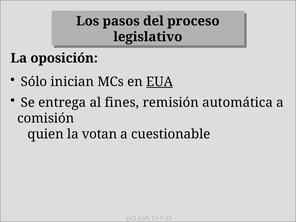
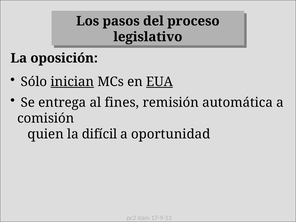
inician underline: none -> present (72, 82)
votan: votan -> difícil (99, 134)
cuestionable: cuestionable -> oportunidad (171, 134)
